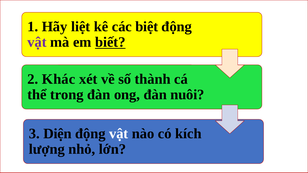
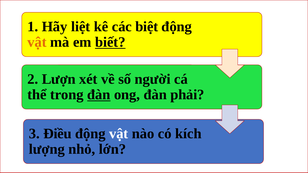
vật colour: purple -> orange (37, 42)
Khác: Khác -> Lượn (59, 79)
thành: thành -> người (153, 79)
đàn underline: none -> present (99, 95)
nuôi: nuôi -> phải (187, 95)
Diện: Diện -> Điều (57, 134)
